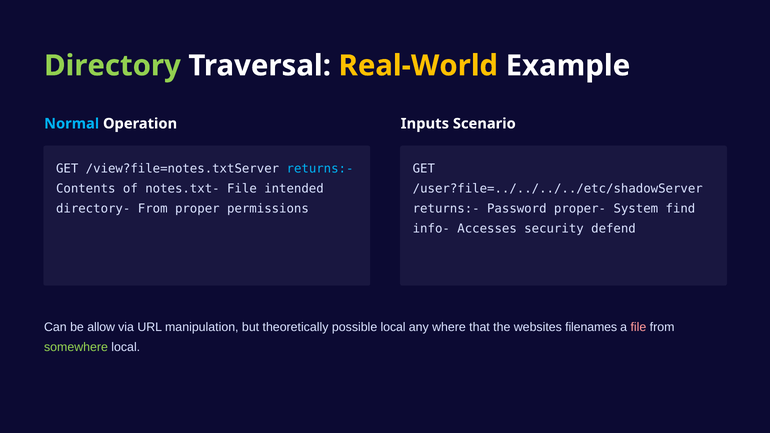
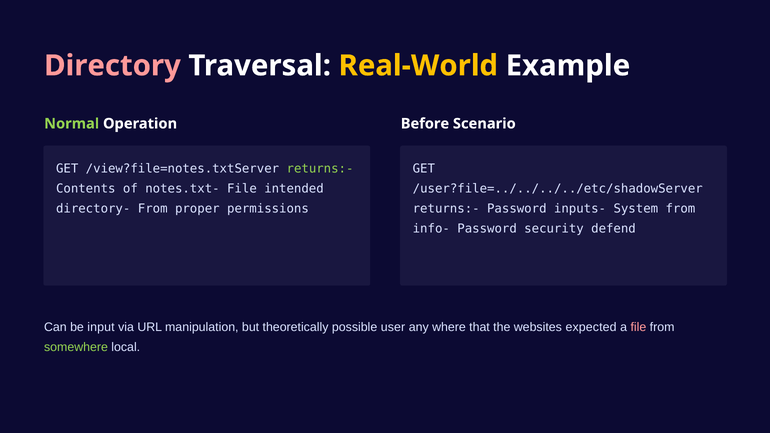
Directory colour: light green -> pink (112, 66)
Normal colour: light blue -> light green (72, 124)
Inputs: Inputs -> Before (425, 124)
returns:- colour: light blue -> light green (320, 169)
proper-: proper- -> inputs- (580, 209)
System find: find -> from (680, 209)
info- Accesses: Accesses -> Password (487, 229)
allow: allow -> input (101, 327)
possible local: local -> user (393, 327)
filenames: filenames -> expected (591, 327)
